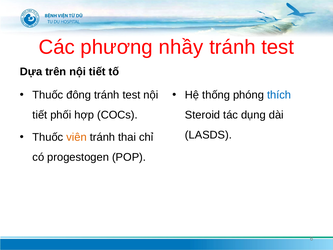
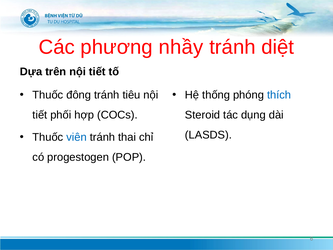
test: test -> diệt (278, 47)
test: test -> tiêu (131, 95)
viên colour: orange -> blue (77, 137)
